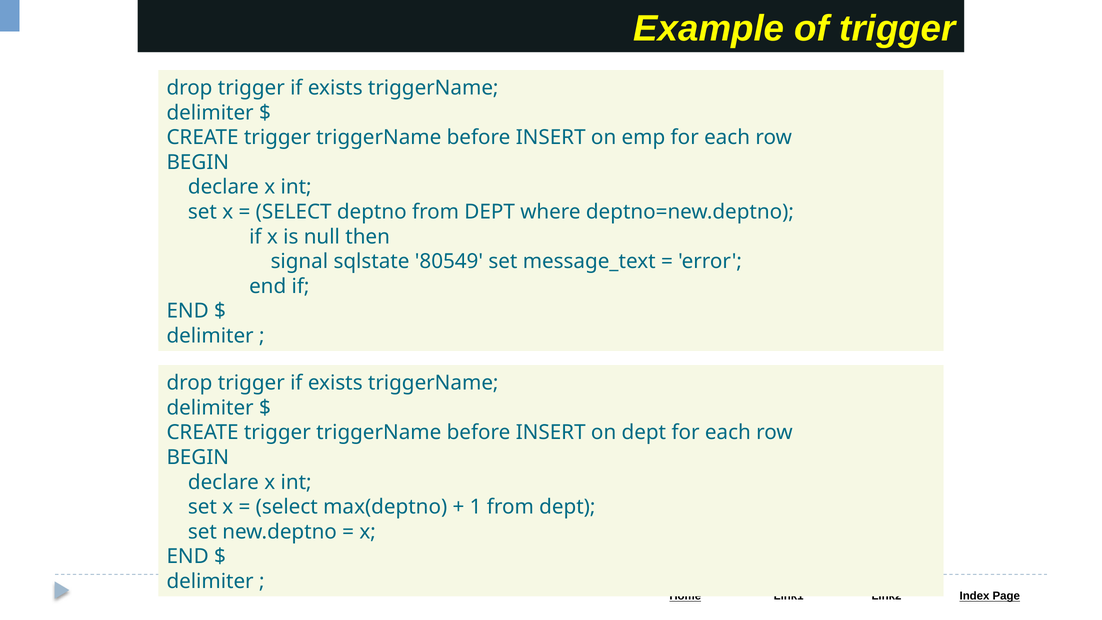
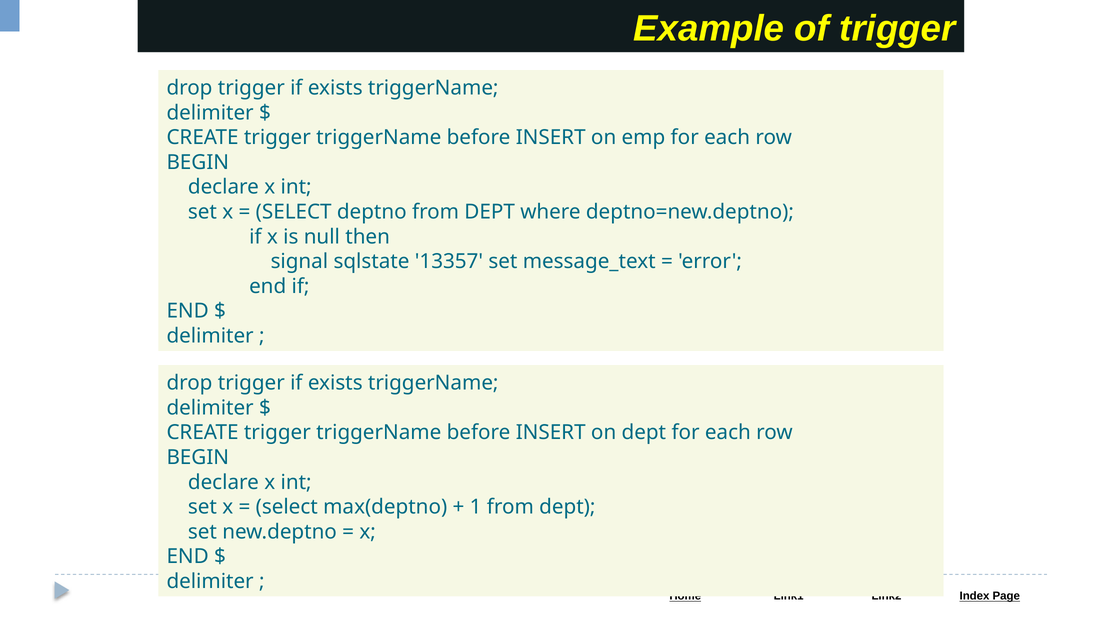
80549: 80549 -> 13357 (449, 261)
